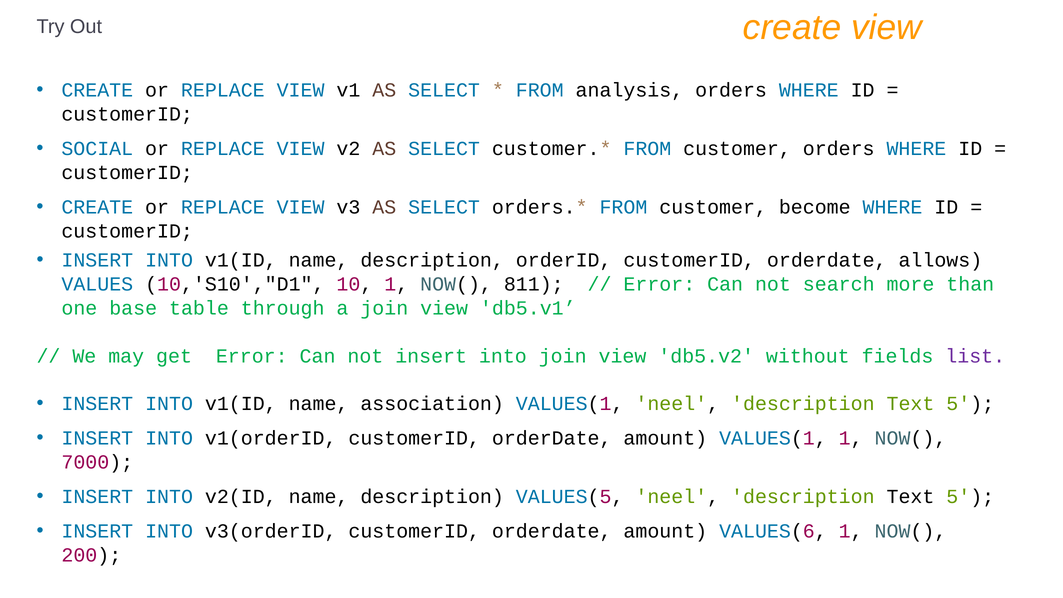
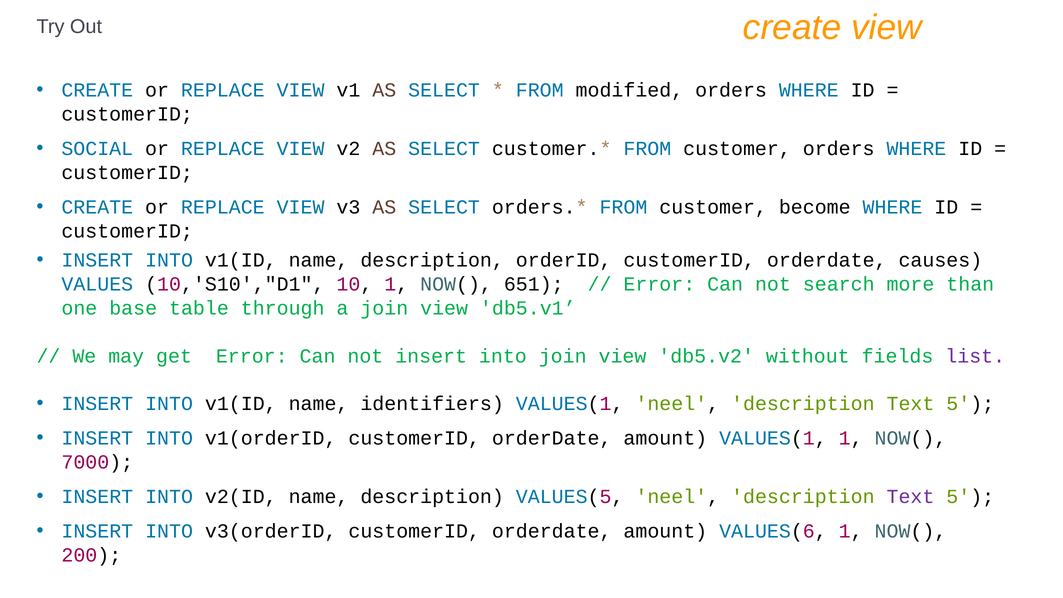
analysis: analysis -> modified (629, 90)
allows: allows -> causes (940, 260)
811: 811 -> 651 (534, 284)
association: association -> identifiers (432, 404)
Text colour: black -> purple (910, 497)
